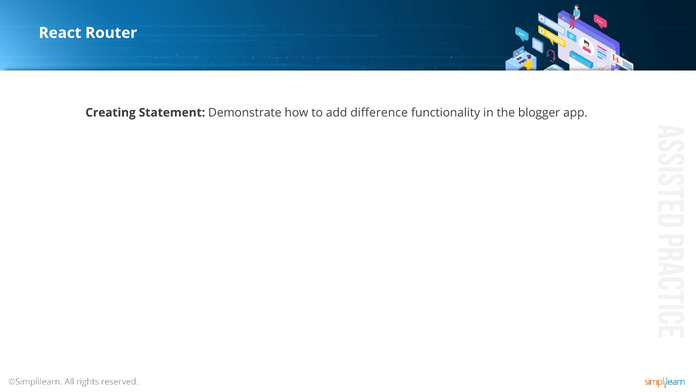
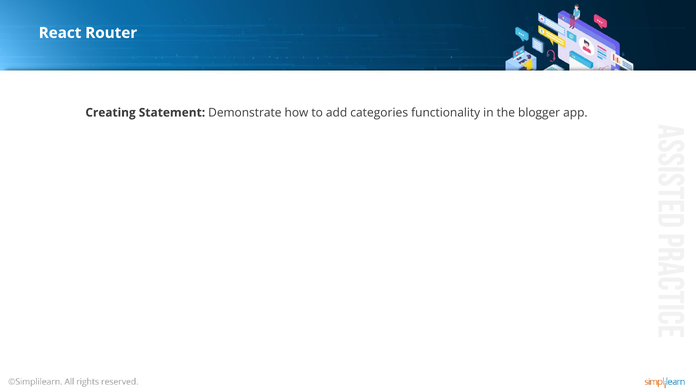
difference: difference -> categories (379, 112)
